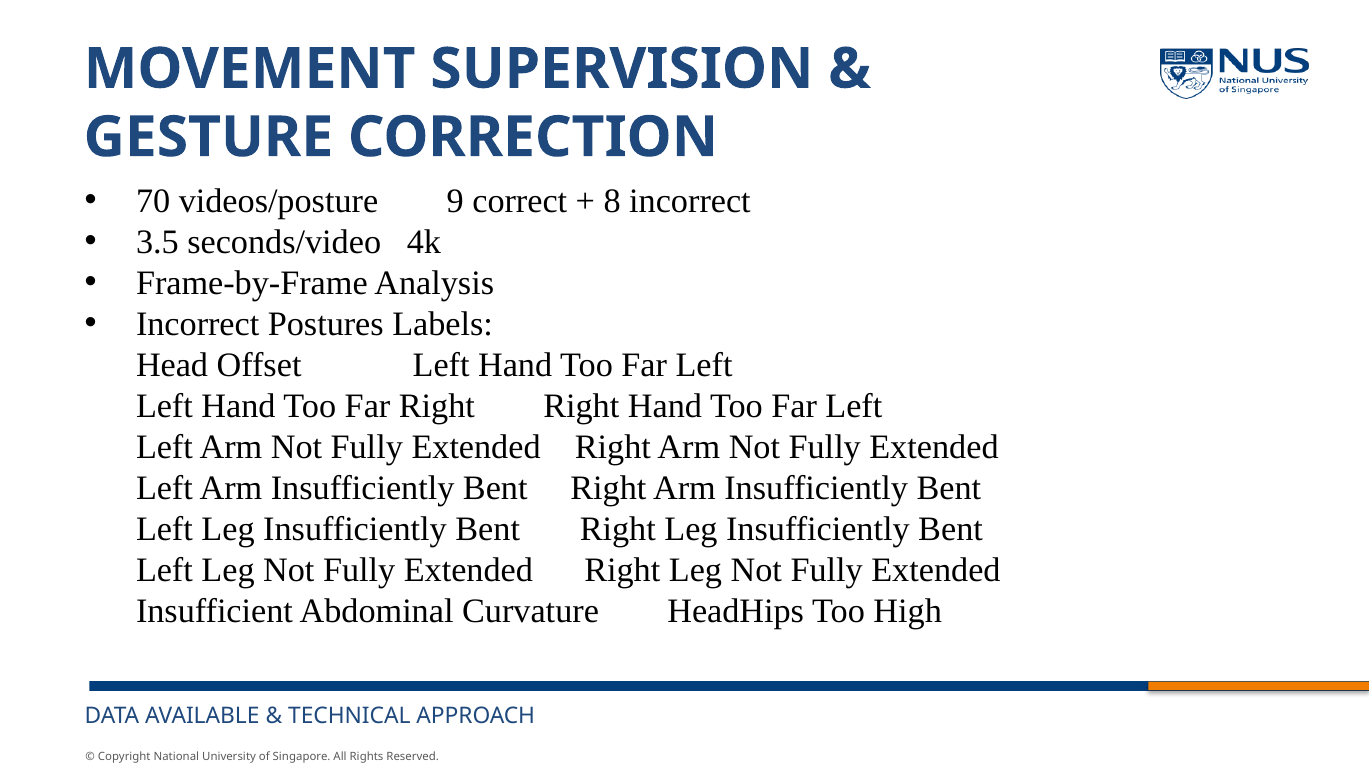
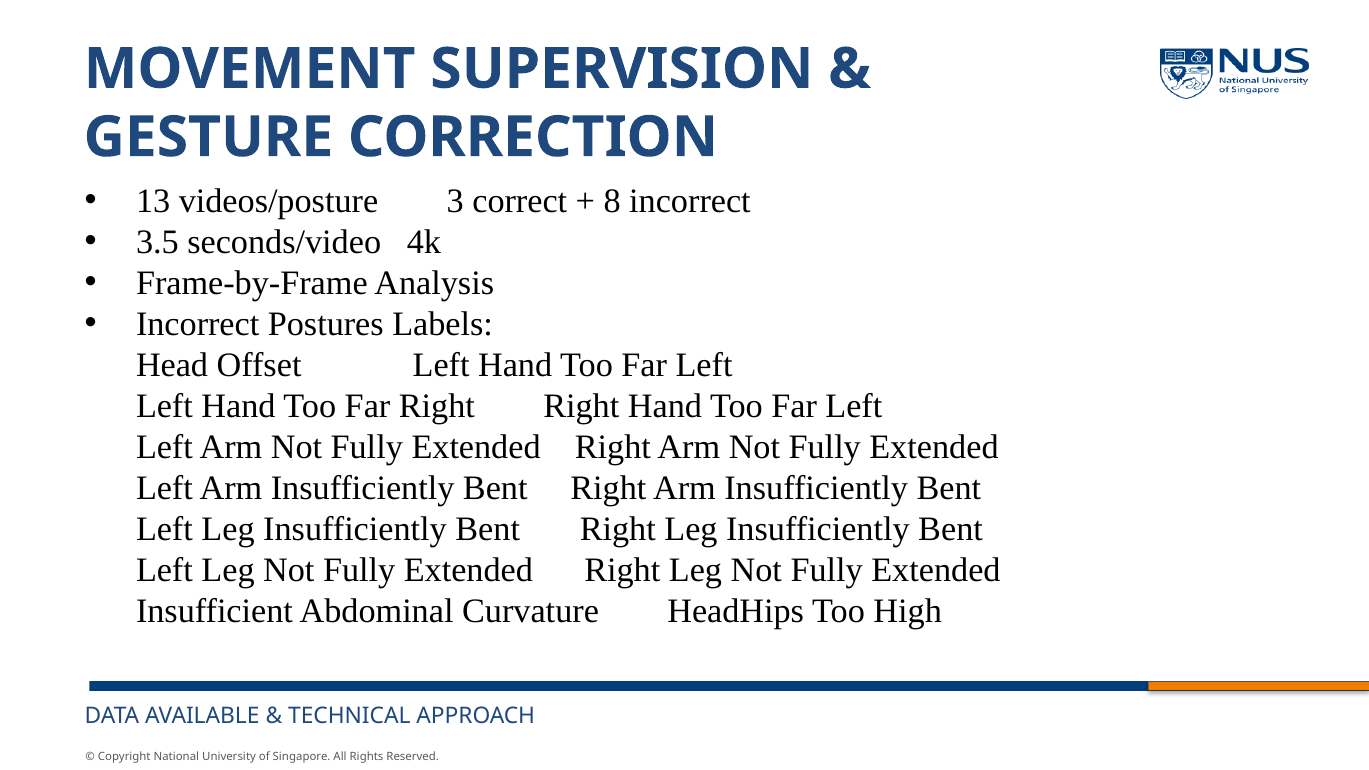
70: 70 -> 13 (153, 201)
9: 9 -> 3 (455, 201)
